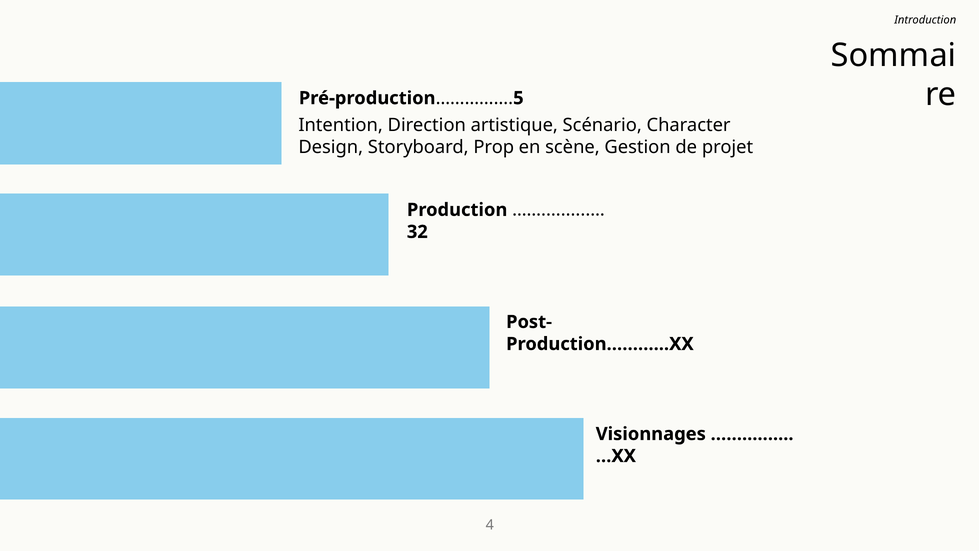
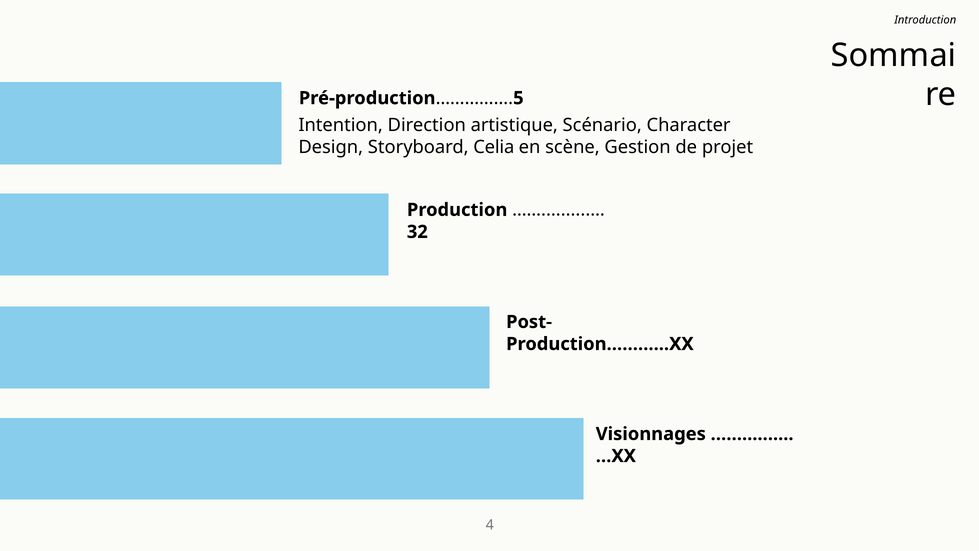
Prop: Prop -> Celia (494, 147)
